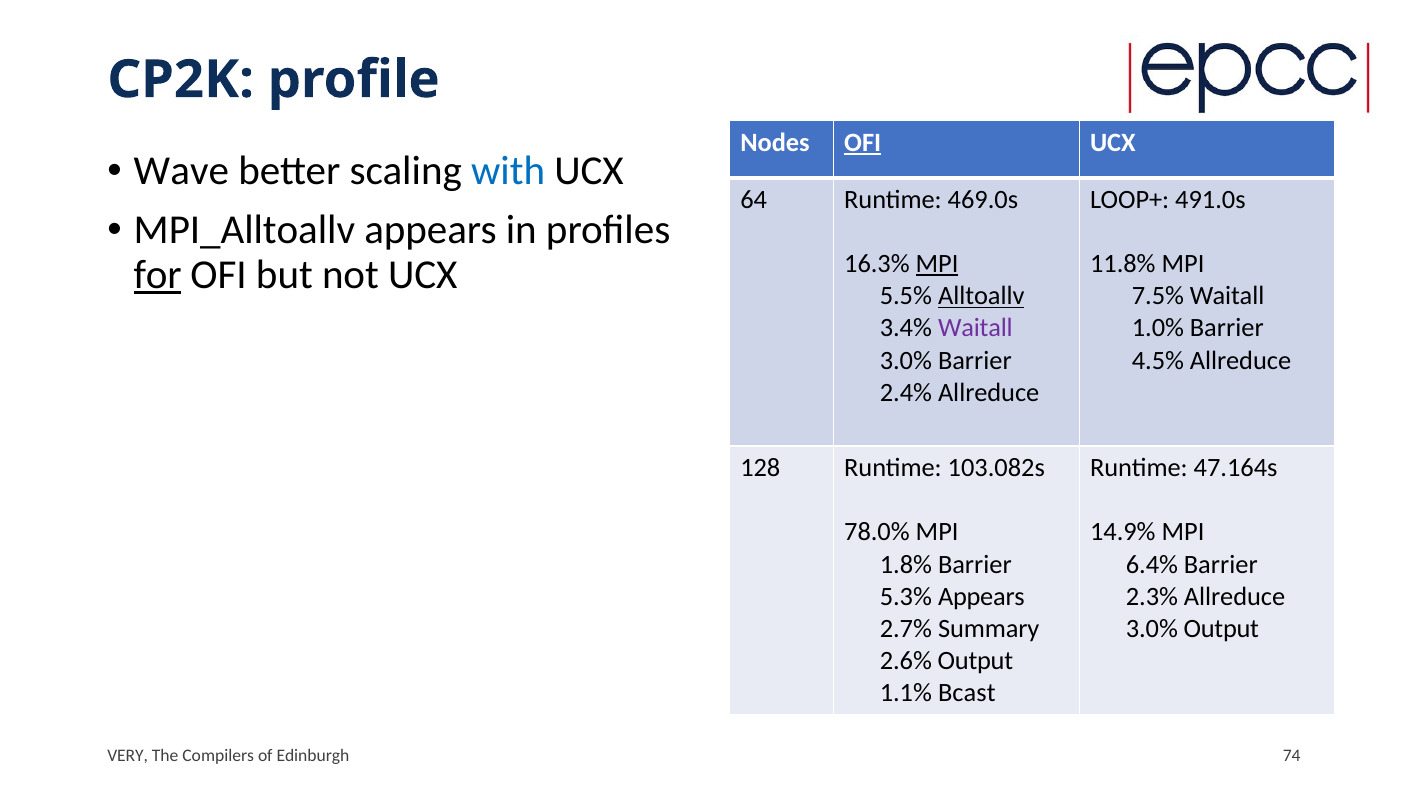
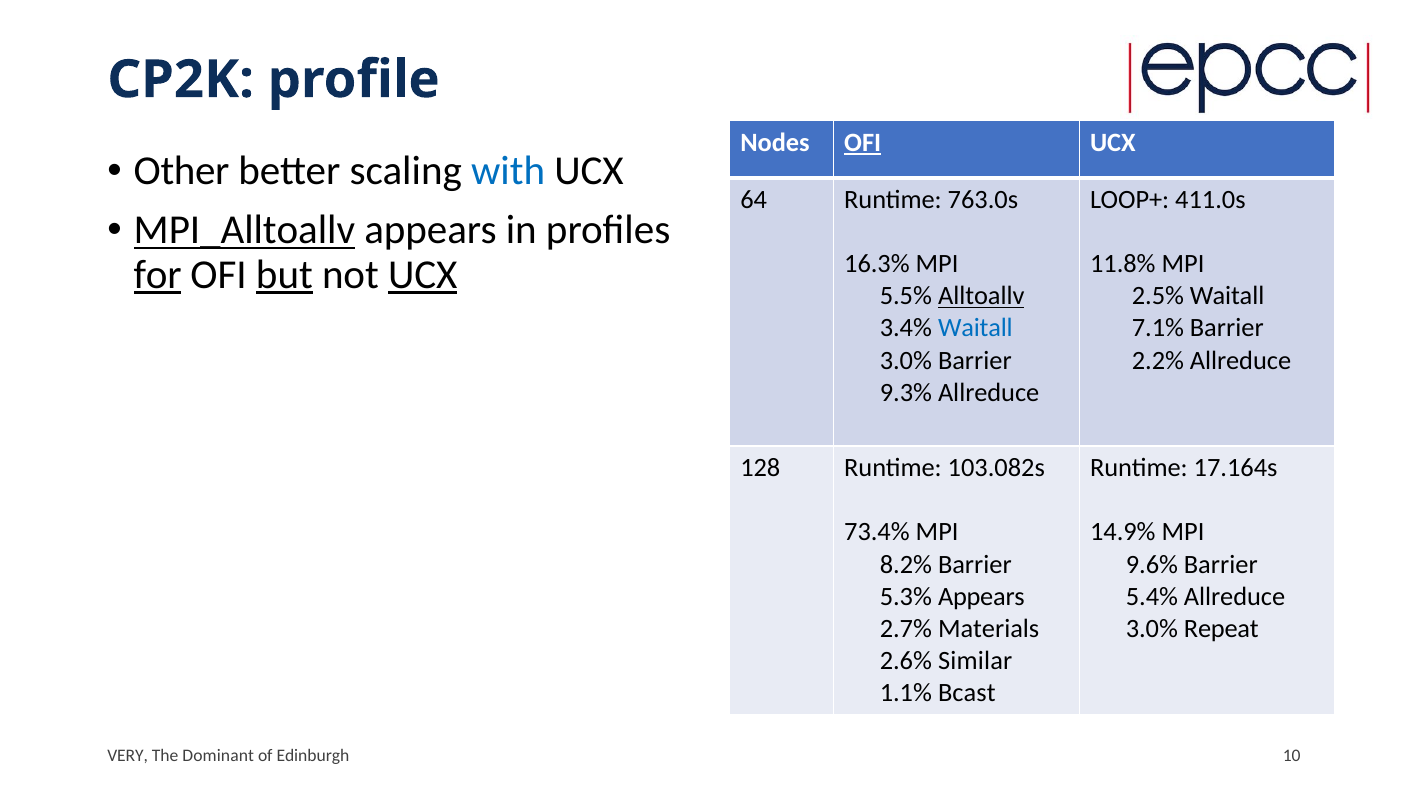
Wave: Wave -> Other (182, 171)
469.0s: 469.0s -> 763.0s (983, 199)
491.0s: 491.0s -> 411.0s (1210, 199)
MPI_Alltoallv underline: none -> present (244, 230)
MPI underline: present -> none (937, 264)
but underline: none -> present (284, 275)
UCX underline: none -> present (423, 275)
7.5%: 7.5% -> 2.5% (1158, 296)
Waitall colour: purple -> blue (975, 328)
1.0%: 1.0% -> 7.1% (1158, 328)
4.5%: 4.5% -> 2.2% (1158, 360)
2.4%: 2.4% -> 9.3% (906, 393)
47.164s: 47.164s -> 17.164s (1236, 468)
78.0%: 78.0% -> 73.4% (877, 532)
1.8%: 1.8% -> 8.2% (906, 564)
6.4%: 6.4% -> 9.6% (1152, 564)
2.3%: 2.3% -> 5.4% (1152, 597)
Summary: Summary -> Materials (989, 629)
3.0% Output: Output -> Repeat (1221, 629)
2.6% Output: Output -> Similar (975, 661)
Compilers: Compilers -> Dominant (218, 756)
74: 74 -> 10 (1292, 756)
